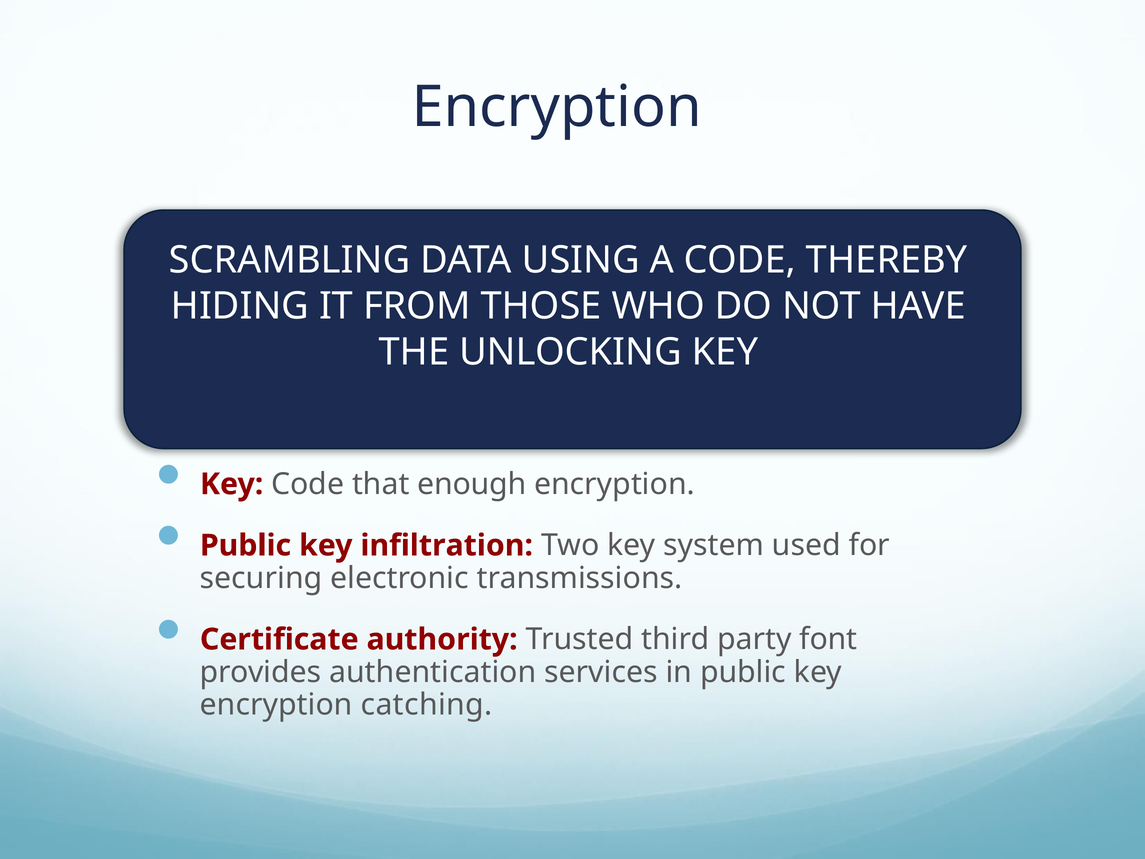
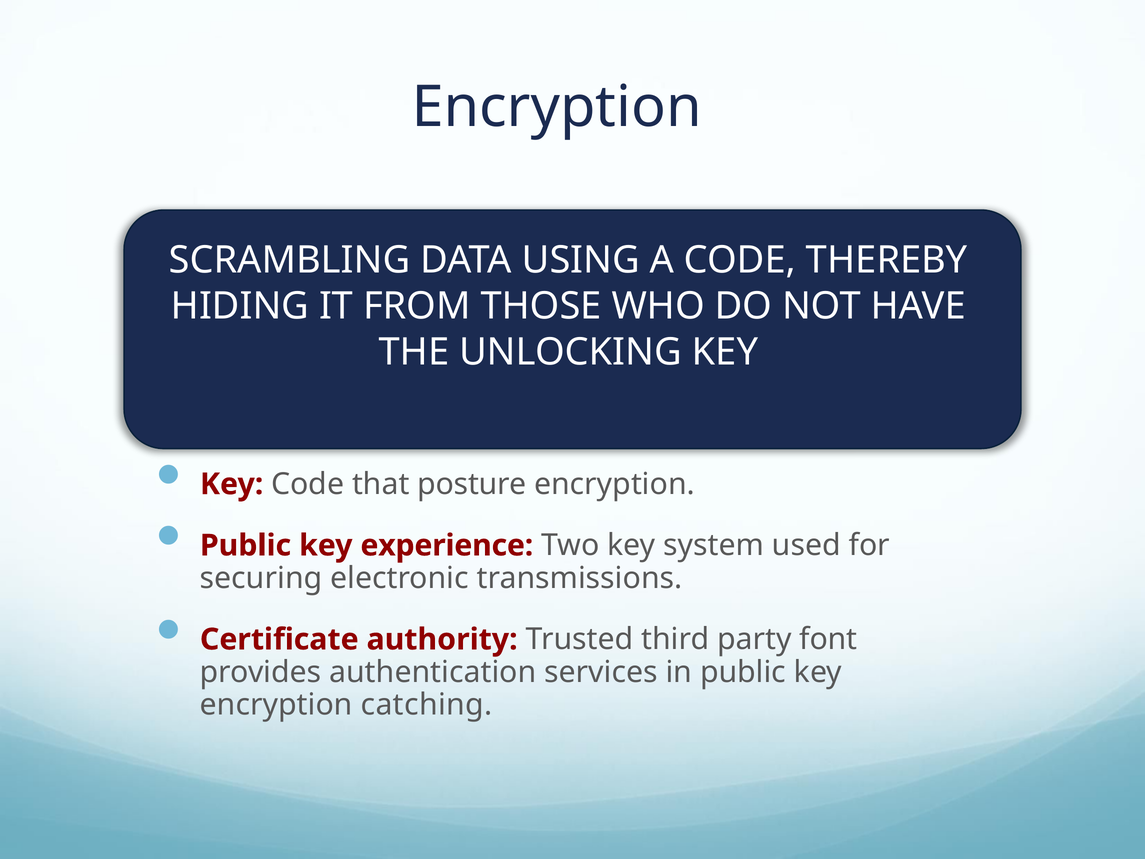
enough: enough -> posture (472, 484)
infiltration: infiltration -> experience (447, 545)
